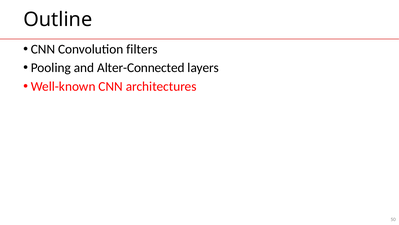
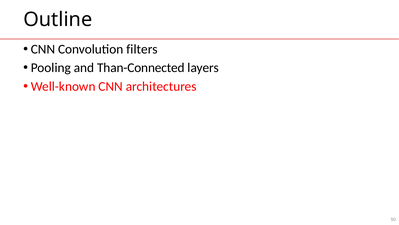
Alter-Connected: Alter-Connected -> Than-Connected (141, 68)
